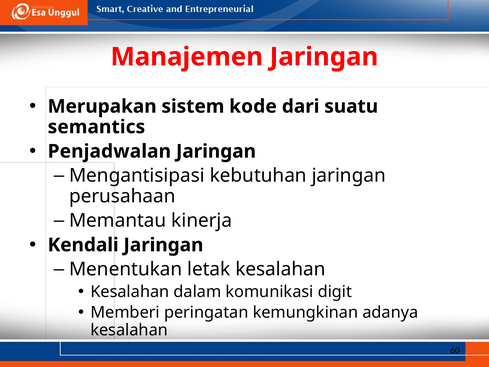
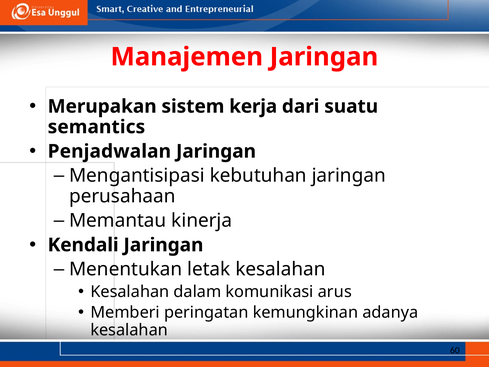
kode: kode -> kerja (253, 106)
digit: digit -> arus (335, 292)
